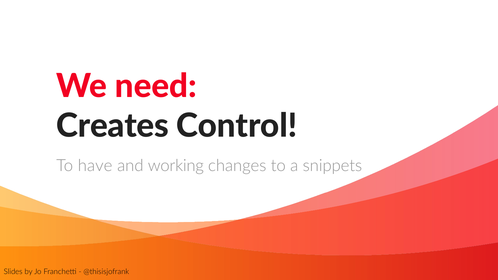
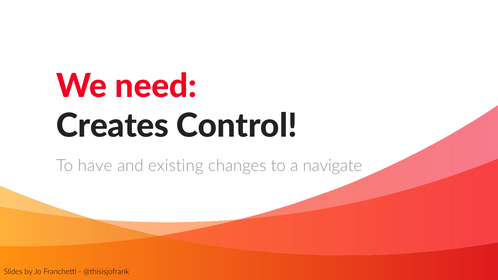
working: working -> existing (176, 166)
snippets: snippets -> navigate (332, 166)
